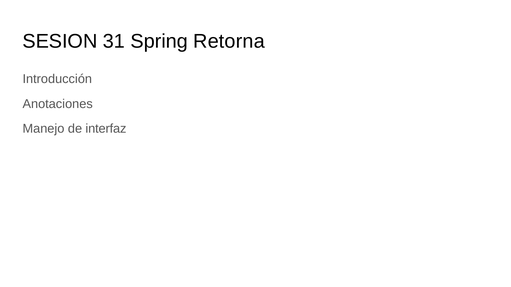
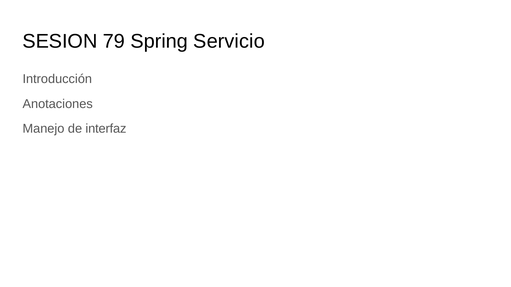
31: 31 -> 79 (114, 41)
Retorna: Retorna -> Servicio (229, 41)
